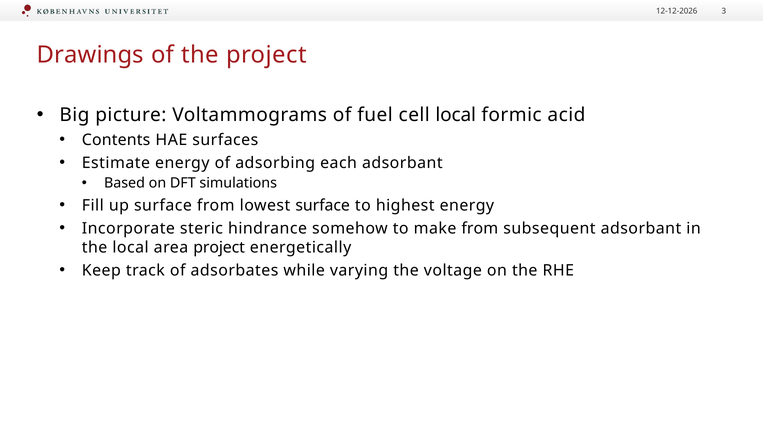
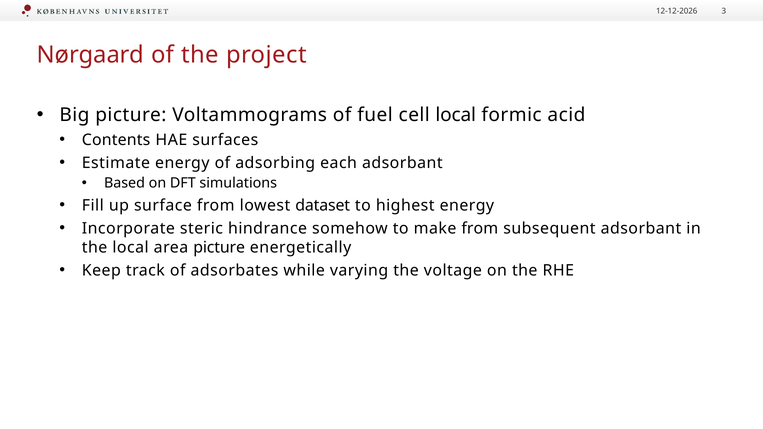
Drawings: Drawings -> Nørgaard (91, 55)
lowest surface: surface -> dataset (323, 205)
area project: project -> picture (219, 247)
